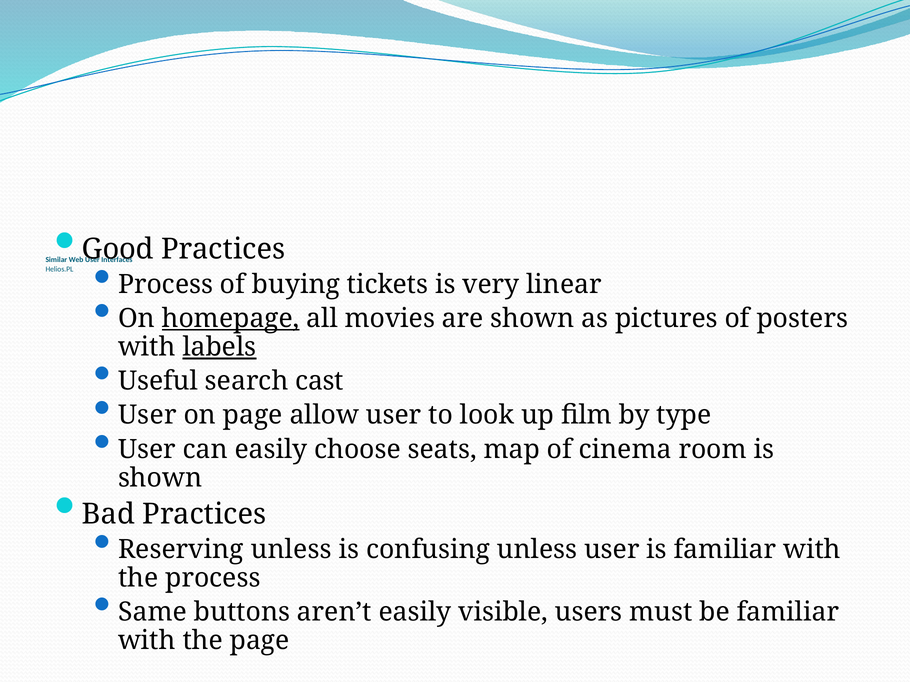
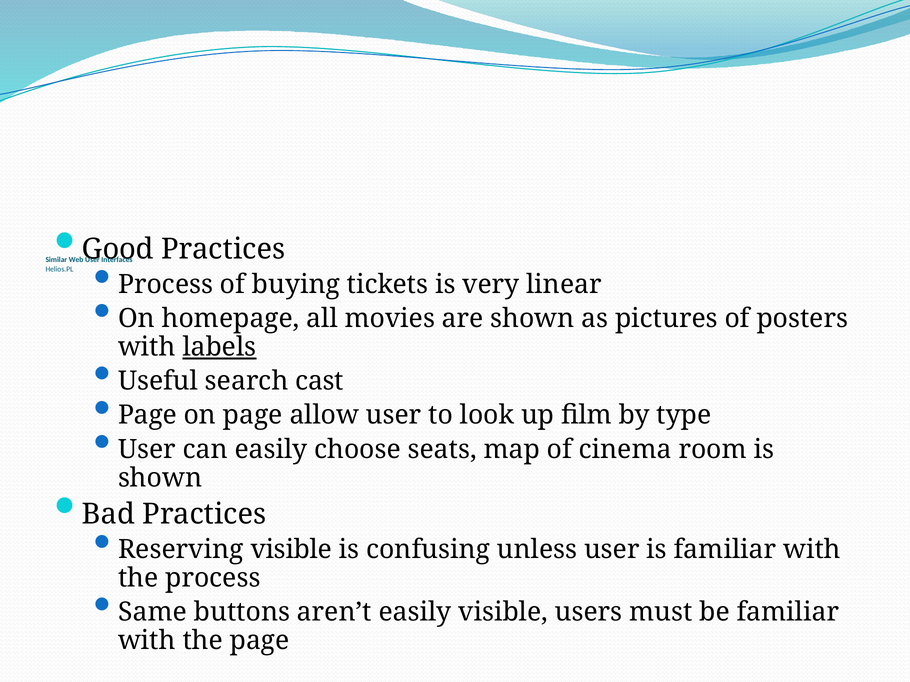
homepage underline: present -> none (231, 319)
User: User -> Page (148, 416)
Reserving unless: unless -> visible (291, 550)
